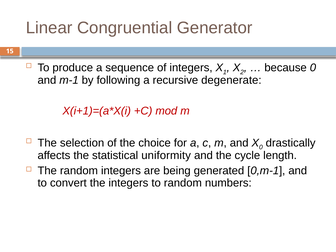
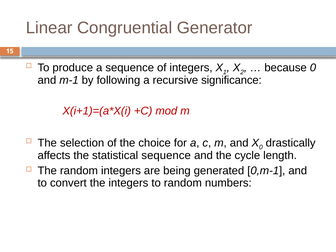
degenerate: degenerate -> significance (231, 80)
statistical uniformity: uniformity -> sequence (166, 155)
